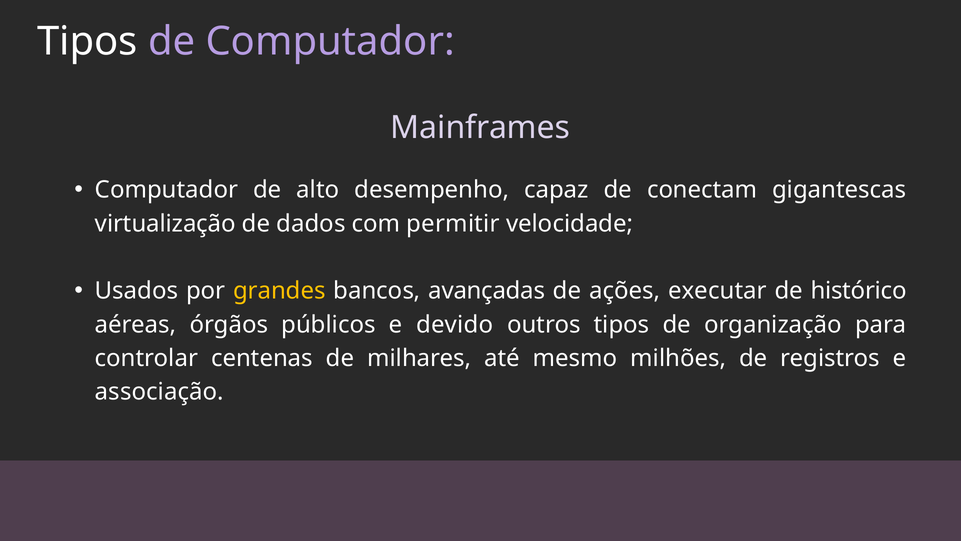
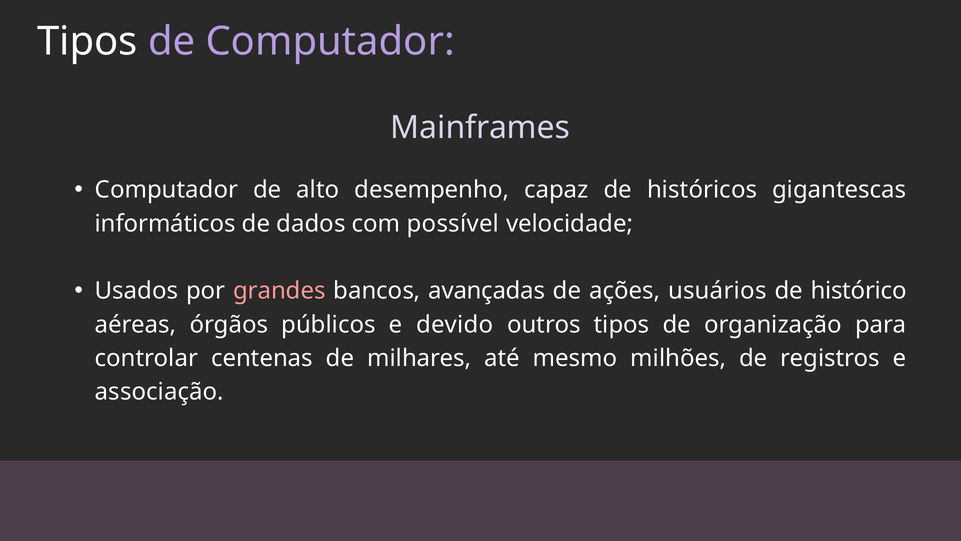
conectam: conectam -> históricos (702, 190)
virtualização: virtualização -> informáticos (165, 223)
permitir: permitir -> possível (453, 223)
grandes colour: yellow -> pink (279, 291)
executar: executar -> usuários (717, 291)
